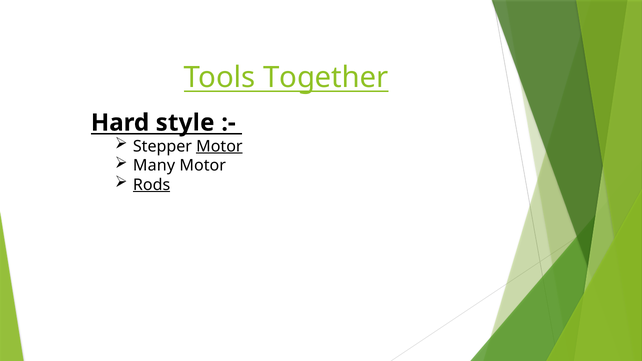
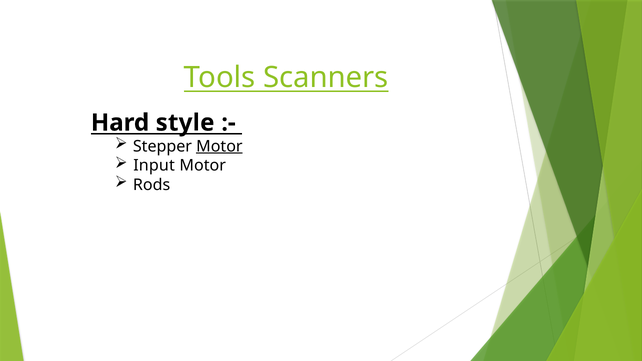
Together: Together -> Scanners (326, 78)
Many: Many -> Input (154, 166)
Rods underline: present -> none (152, 185)
